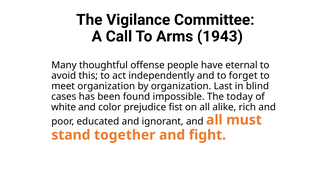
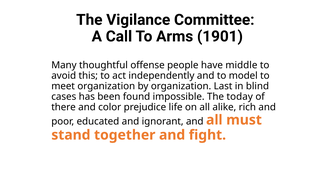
1943: 1943 -> 1901 (220, 36)
eternal: eternal -> middle (241, 65)
forget: forget -> model (243, 76)
white: white -> there (64, 107)
fist: fist -> life (176, 107)
